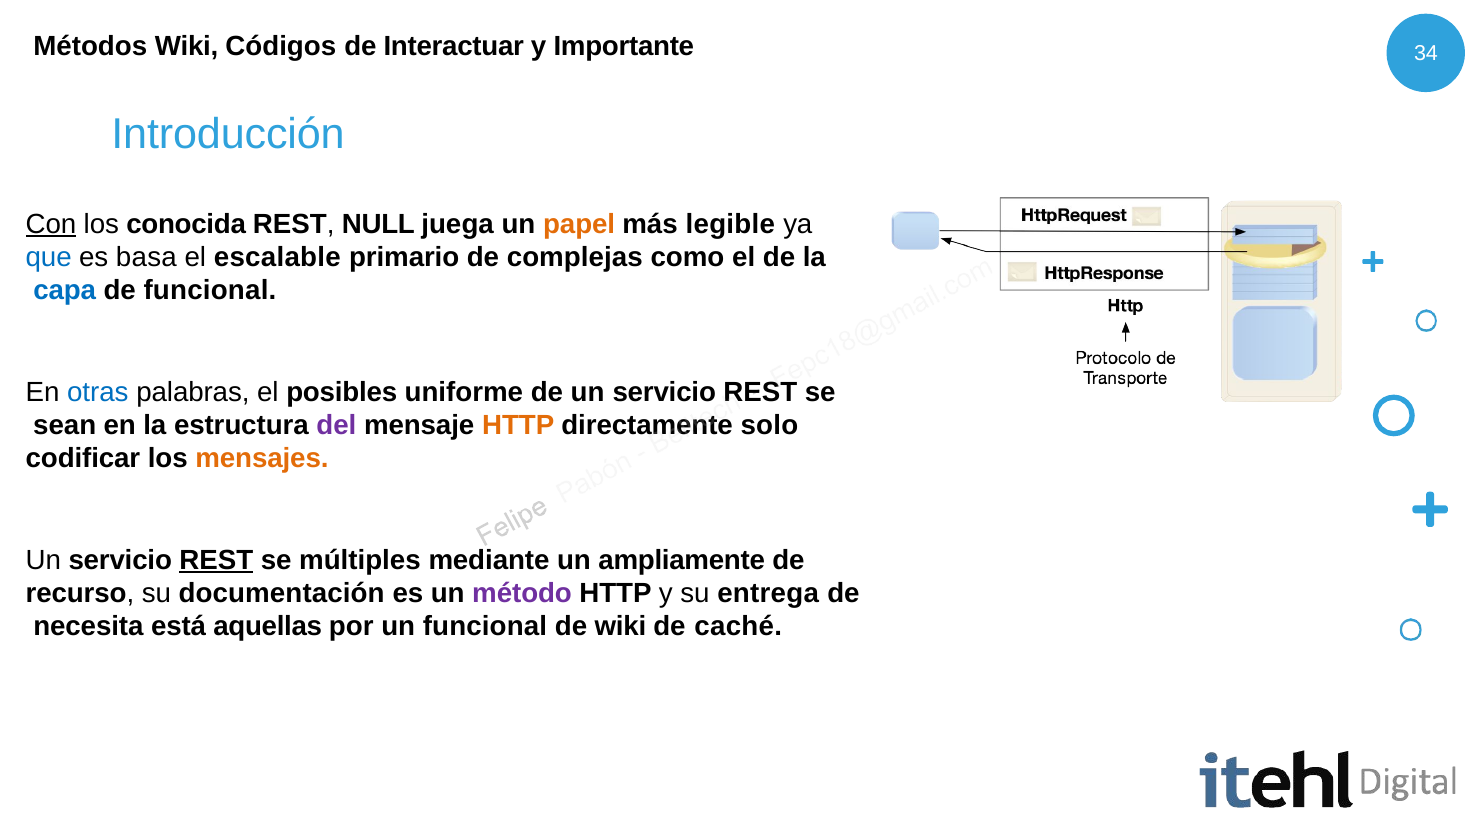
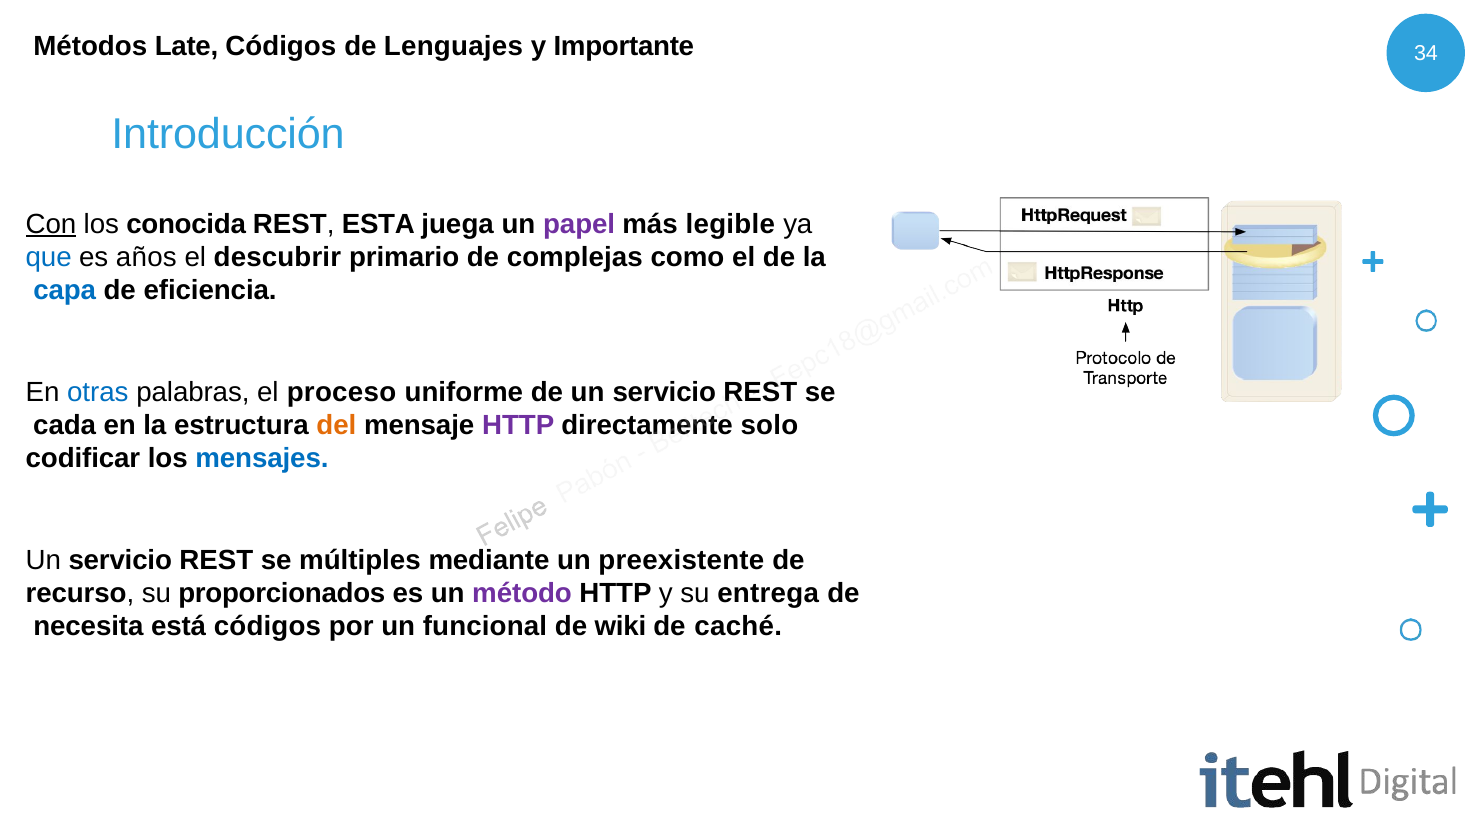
Métodos Wiki: Wiki -> Late (187, 46)
Interactuar: Interactuar -> Lenguajes (453, 46)
NULL: NULL -> ESTA (378, 224)
papel colour: orange -> purple (579, 224)
basa: basa -> años (146, 257)
escalable: escalable -> descubrir (277, 257)
de funcional: funcional -> eficiencia (210, 291)
posibles: posibles -> proceso (341, 392)
sean: sean -> cada (65, 426)
del colour: purple -> orange (336, 426)
HTTP colour: orange -> purple (518, 426)
mensajes colour: orange -> blue (262, 459)
REST underline: present -> none (216, 560)
ampliamente: ampliamente -> preexistente (681, 560)
documentación: documentación -> proporcionados (282, 593)
está aquellas: aquellas -> códigos (267, 627)
